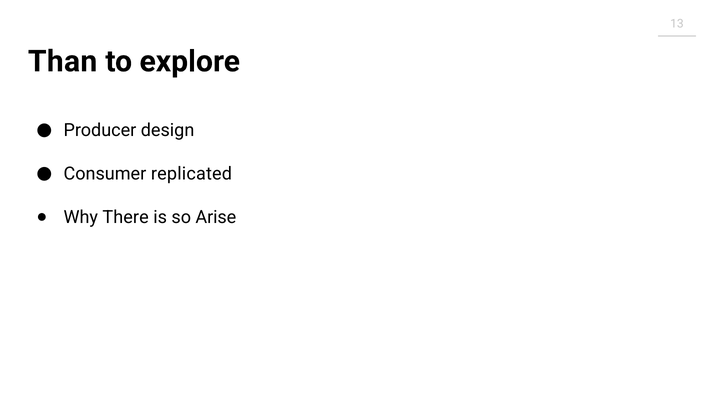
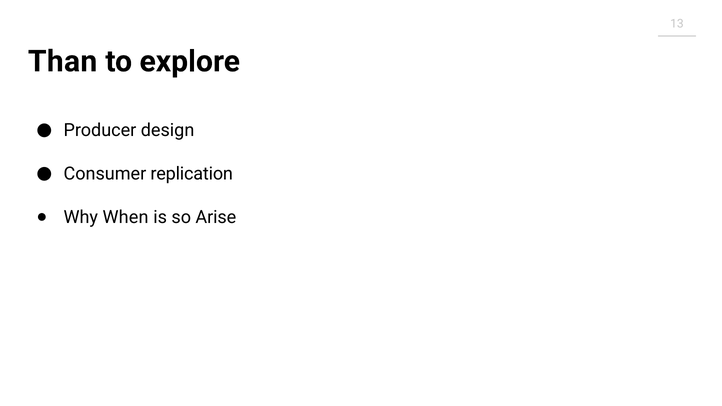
replicated: replicated -> replication (192, 174)
There: There -> When (126, 217)
